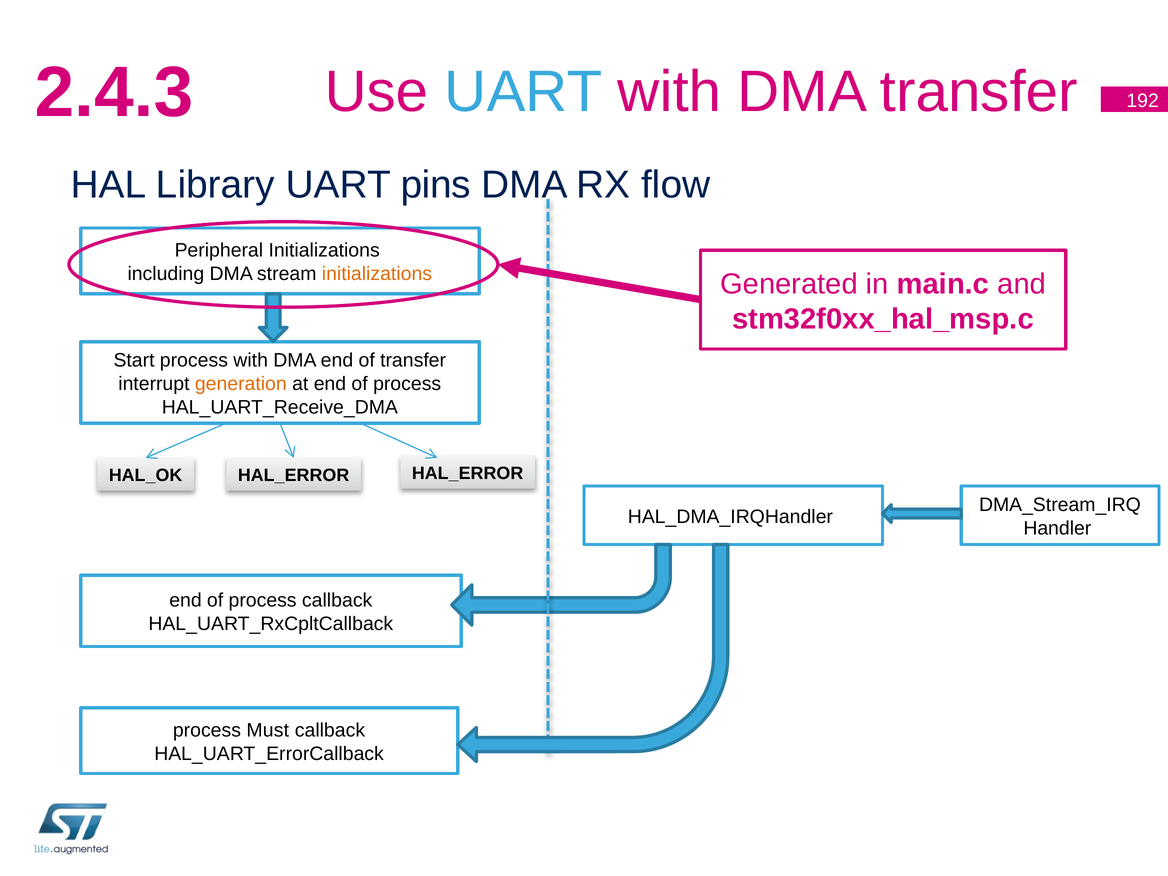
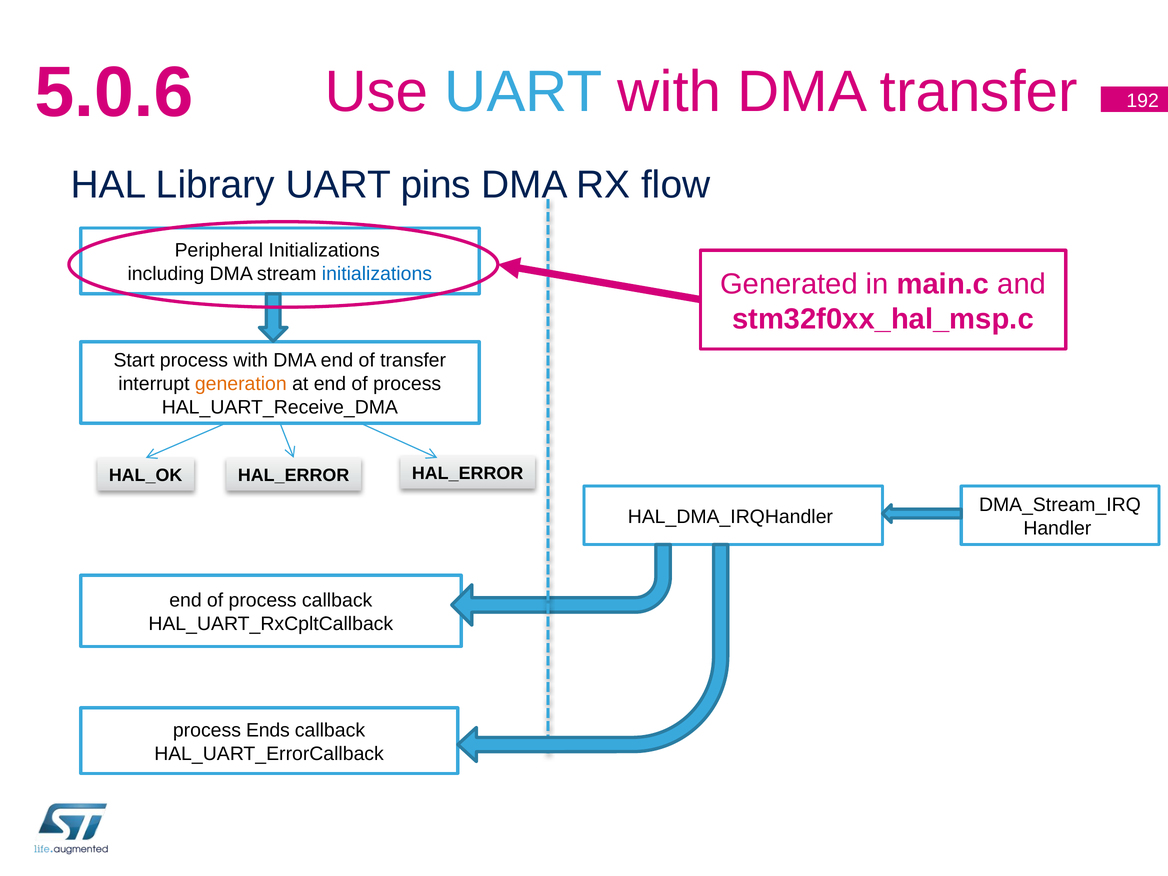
2.4.3: 2.4.3 -> 5.0.6 (114, 93)
initializations colour: orange -> blue (377, 274)
Must: Must -> Ends (268, 730)
